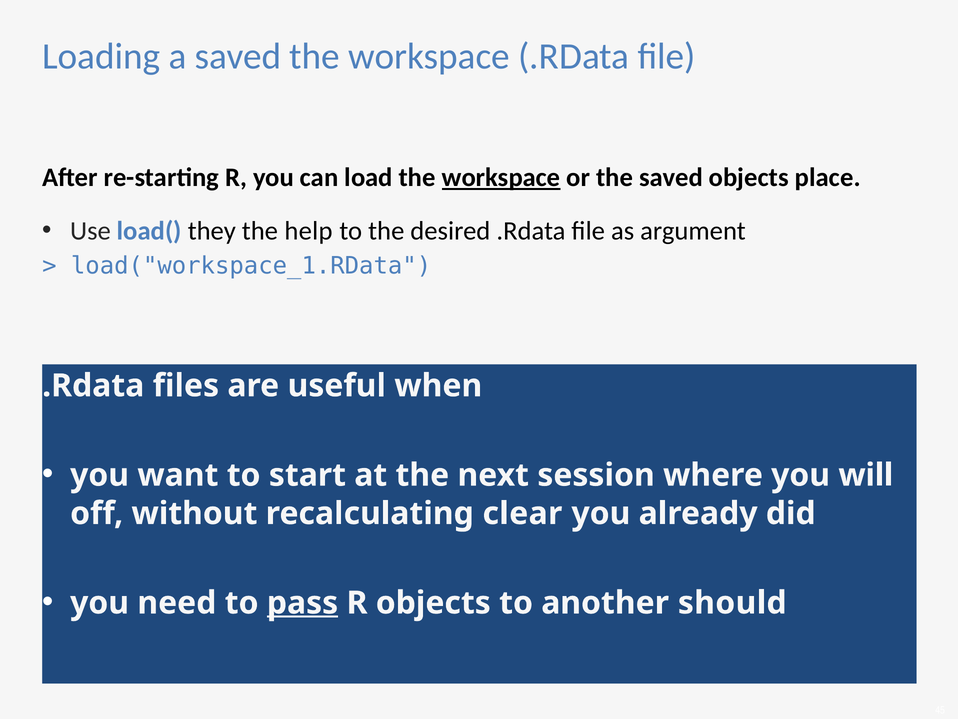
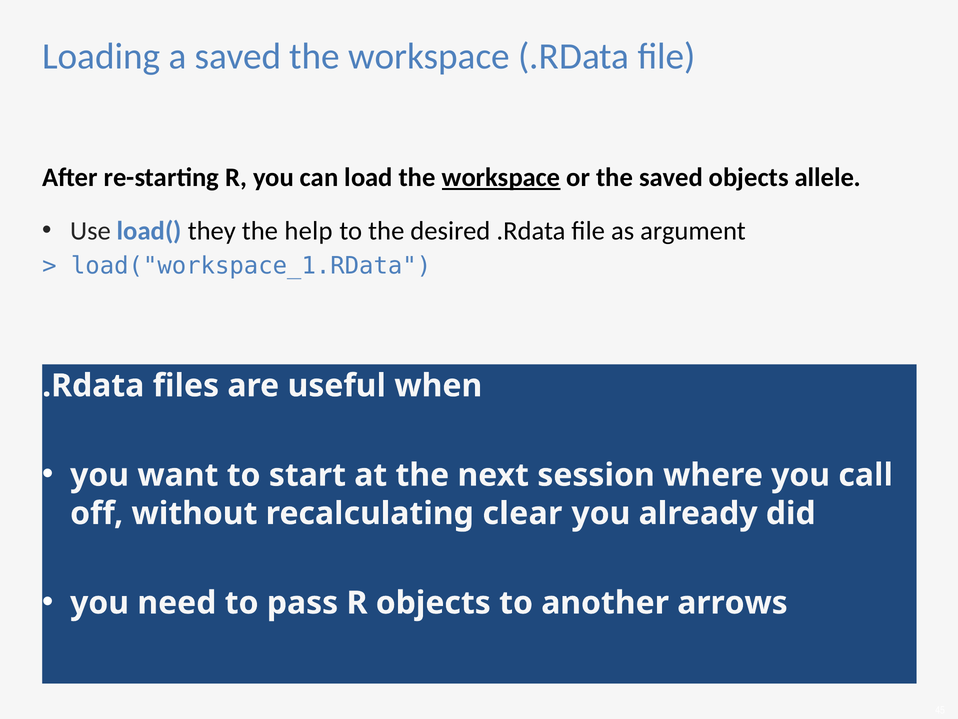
place: place -> allele (828, 177)
will: will -> call (866, 475)
pass underline: present -> none (302, 603)
should: should -> arrows (732, 603)
